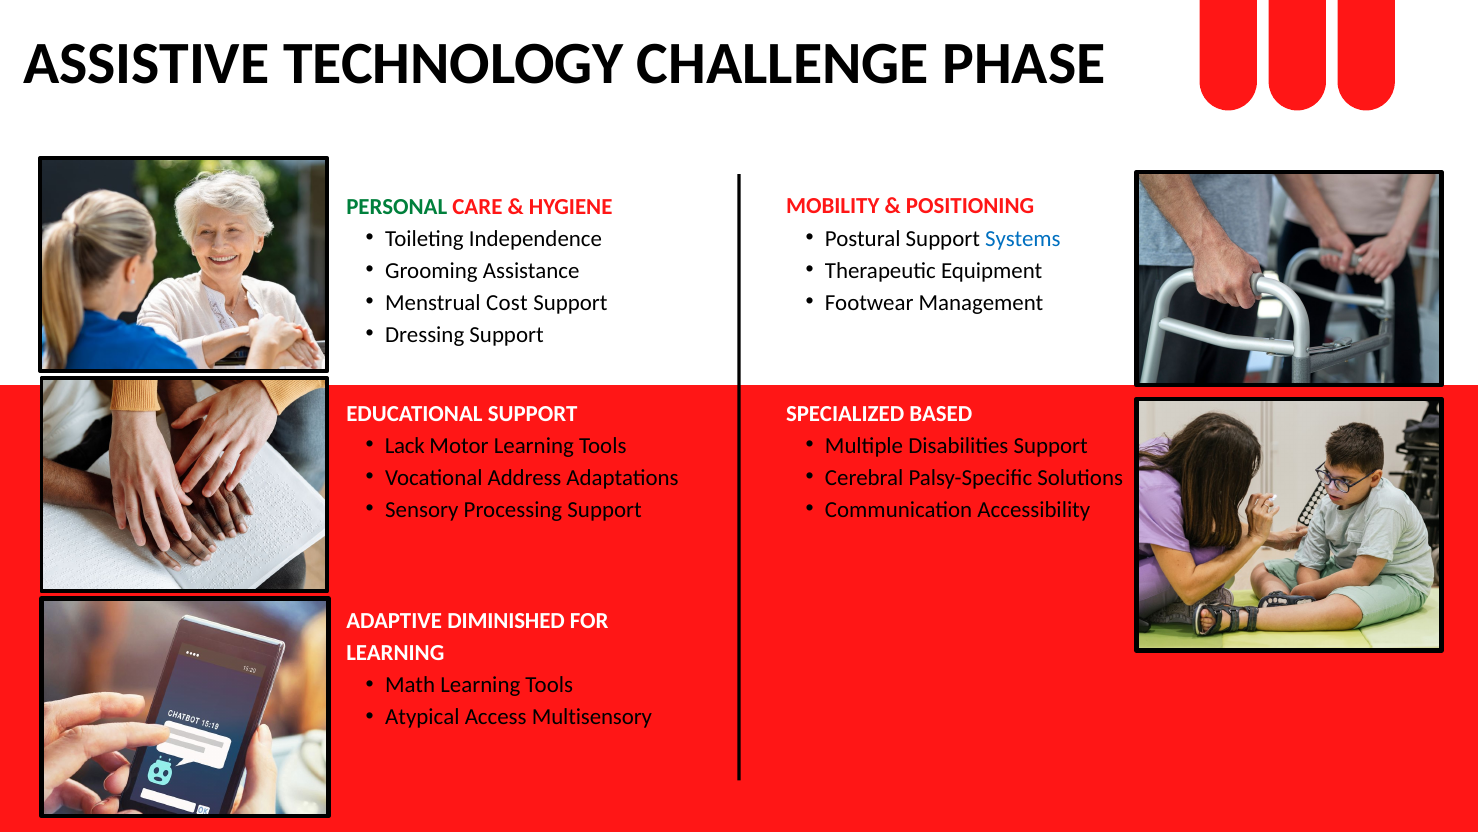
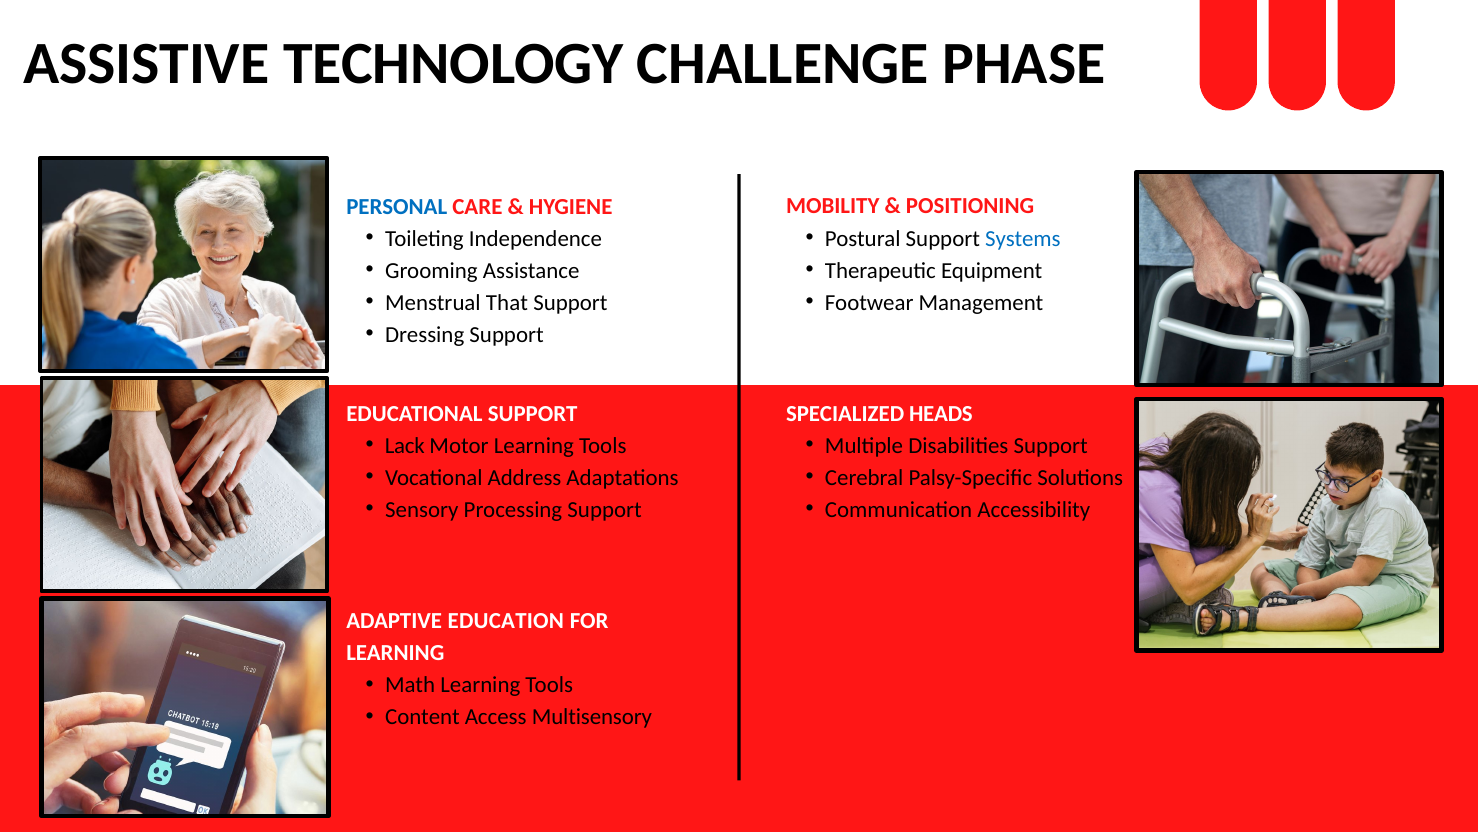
PERSONAL colour: green -> blue (397, 206)
Cost: Cost -> That (507, 302)
BASED: BASED -> HEADS (941, 413)
DIMINISHED: DIMINISHED -> EDUCATION (506, 620)
Atypical: Atypical -> Content (422, 716)
